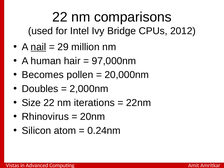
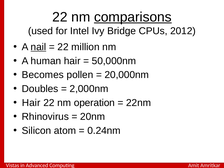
comparisons underline: none -> present (133, 17)
29: 29 -> 22 (63, 47)
97,000nm: 97,000nm -> 50,000nm (114, 61)
Size: Size -> Hair (31, 103)
iterations: iterations -> operation (94, 103)
